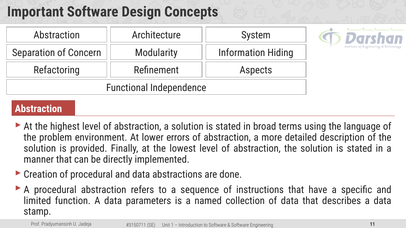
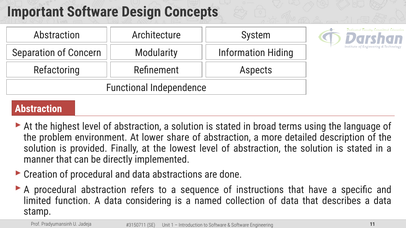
errors: errors -> share (178, 138)
parameters: parameters -> considering (149, 201)
